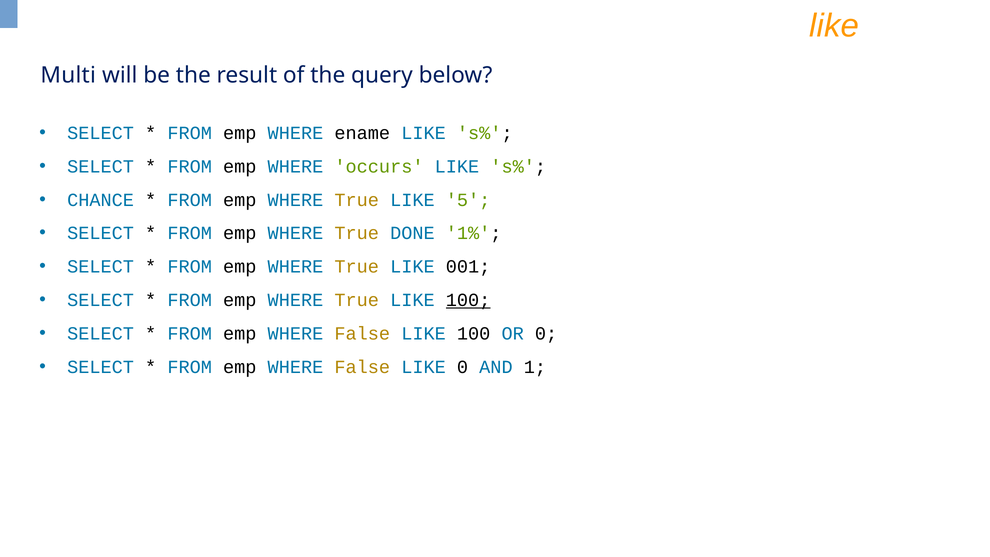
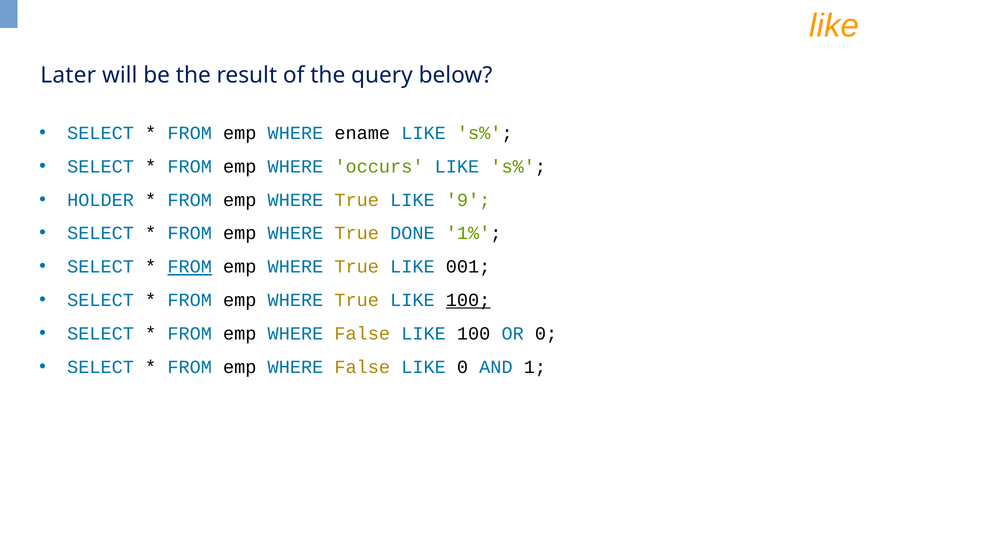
Multi: Multi -> Later (68, 75)
CHANCE: CHANCE -> HOLDER (101, 200)
5: 5 -> 9 (468, 200)
FROM underline: none -> present (190, 267)
